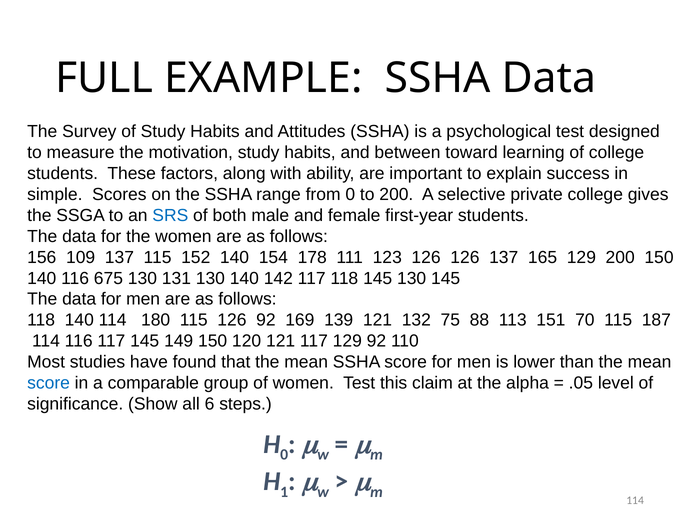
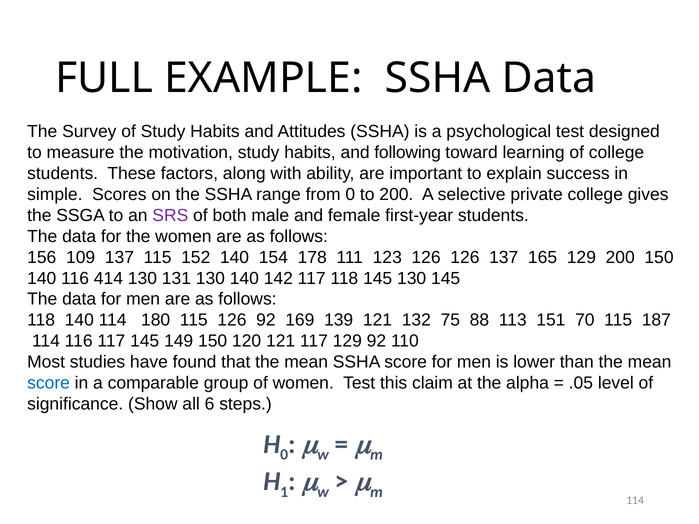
between: between -> following (408, 153)
SRS colour: blue -> purple (170, 215)
675: 675 -> 414 (108, 278)
